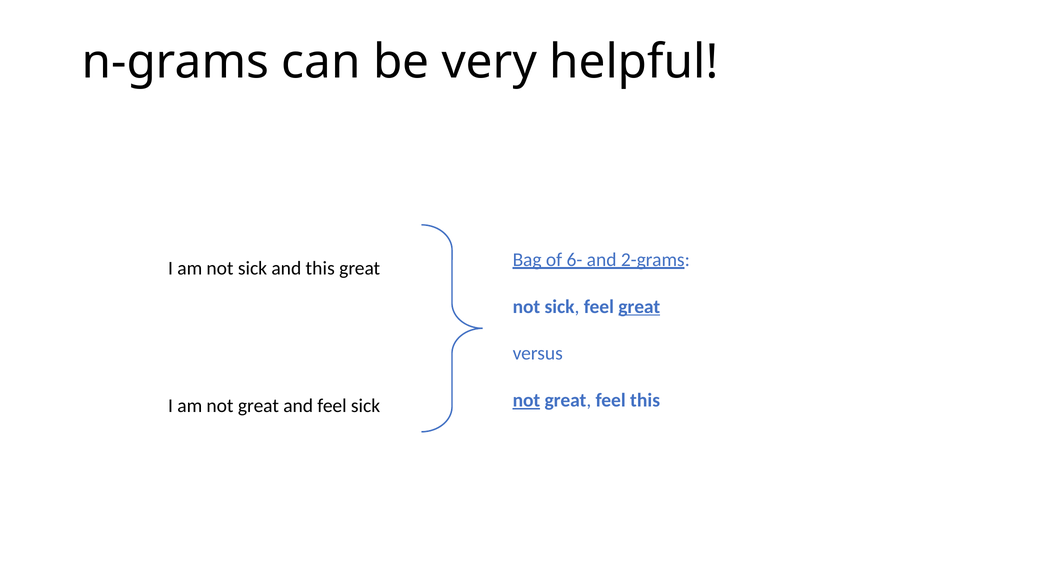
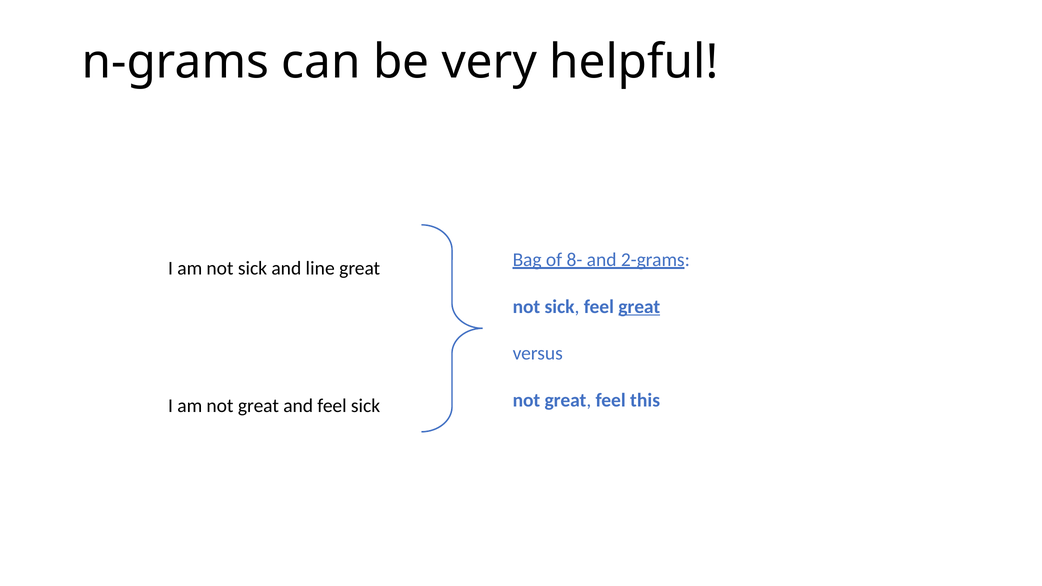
6-: 6- -> 8- (574, 260)
and this: this -> line (320, 268)
not underline: present -> none (526, 400)
